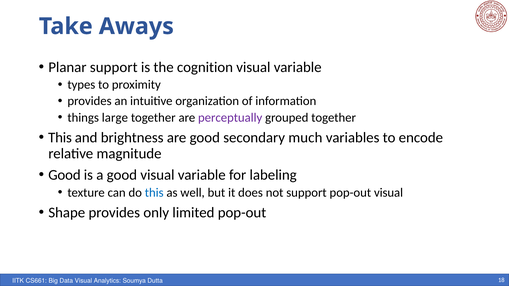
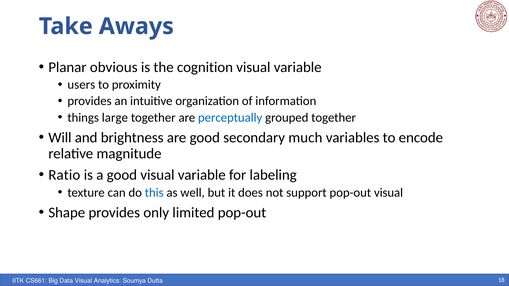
Planar support: support -> obvious (114, 67)
types: types -> users (81, 85)
perceptually colour: purple -> blue (230, 118)
This: This -> Will (60, 138)
Good: Good -> Ratio (64, 175)
